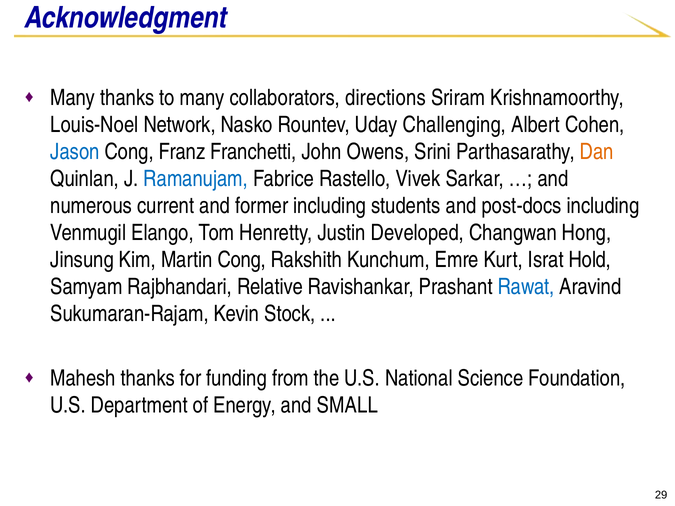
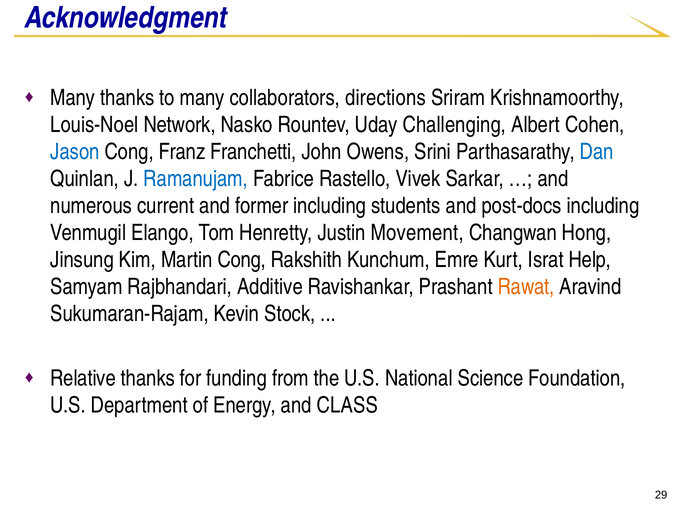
Dan colour: orange -> blue (597, 152)
Developed: Developed -> Movement (417, 233)
Hold: Hold -> Help (590, 260)
Relative: Relative -> Additive (270, 287)
Rawat colour: blue -> orange (526, 287)
Mahesh: Mahesh -> Relative (83, 379)
SMALL: SMALL -> CLASS (347, 406)
